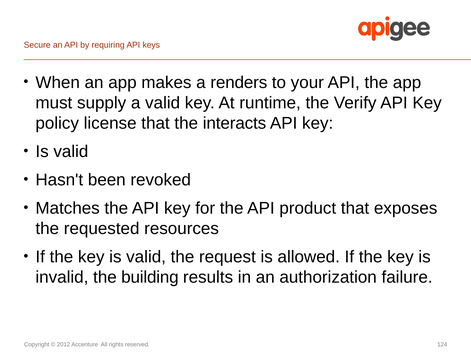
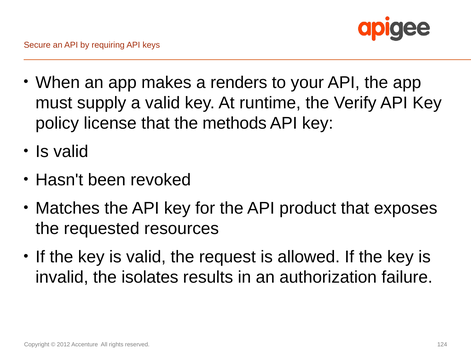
interacts: interacts -> methods (235, 123)
building: building -> isolates (150, 278)
